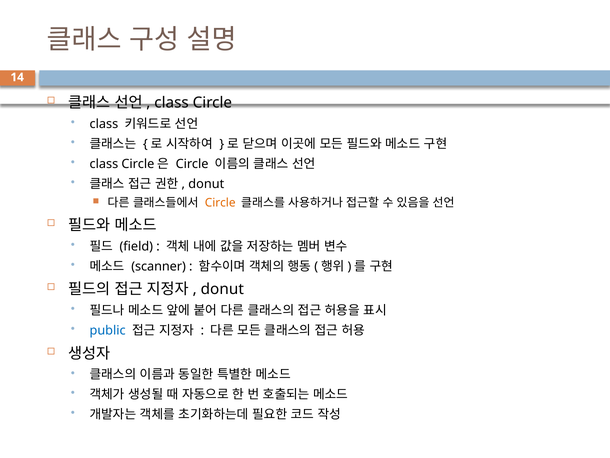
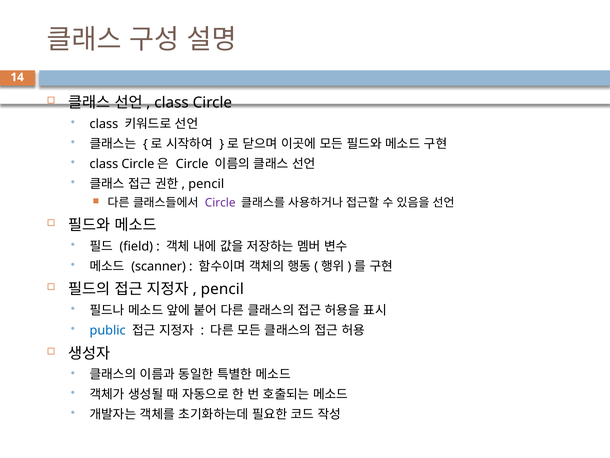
donut: donut -> pencil (206, 184)
Circle colour: orange -> purple (220, 203)
donut: donut -> pencil (222, 289)
